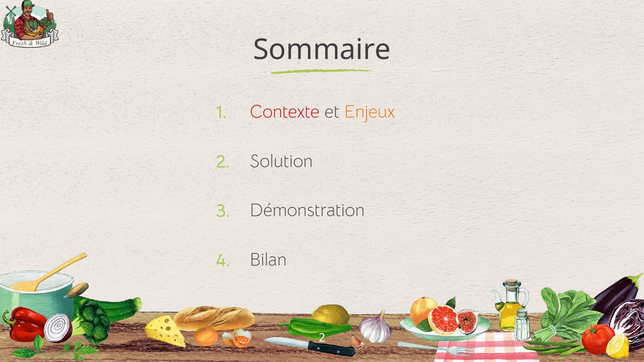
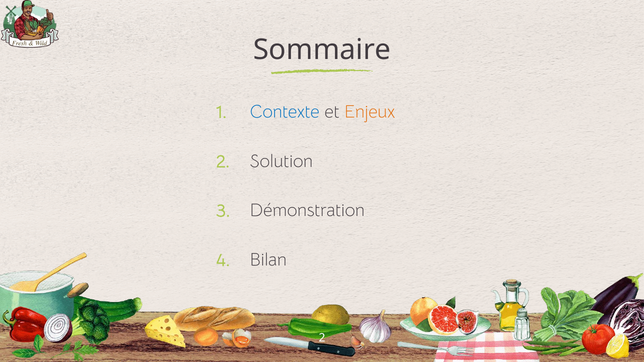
Contexte colour: red -> blue (285, 112)
